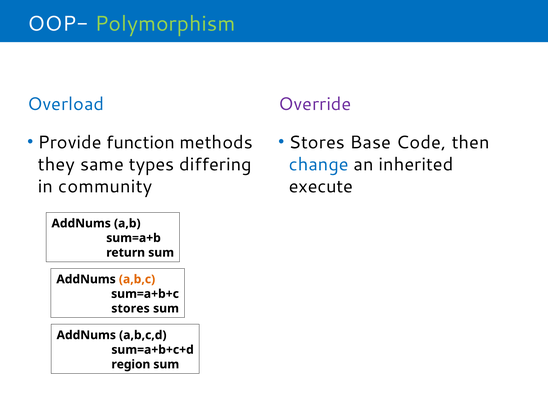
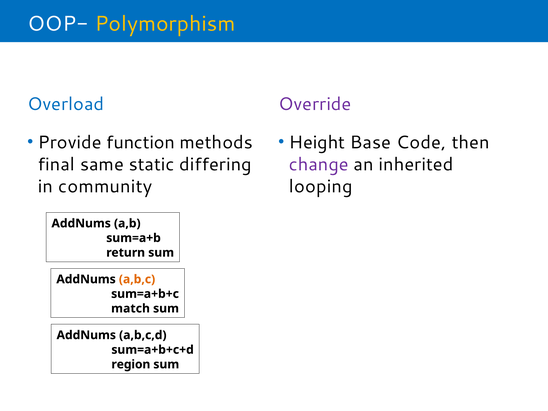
Polymorphism colour: light green -> yellow (165, 24)
Stores: Stores -> Height (317, 143)
they: they -> final (56, 164)
types: types -> static (152, 164)
change colour: blue -> purple (319, 164)
execute: execute -> looping (321, 186)
stores: stores -> match (131, 308)
